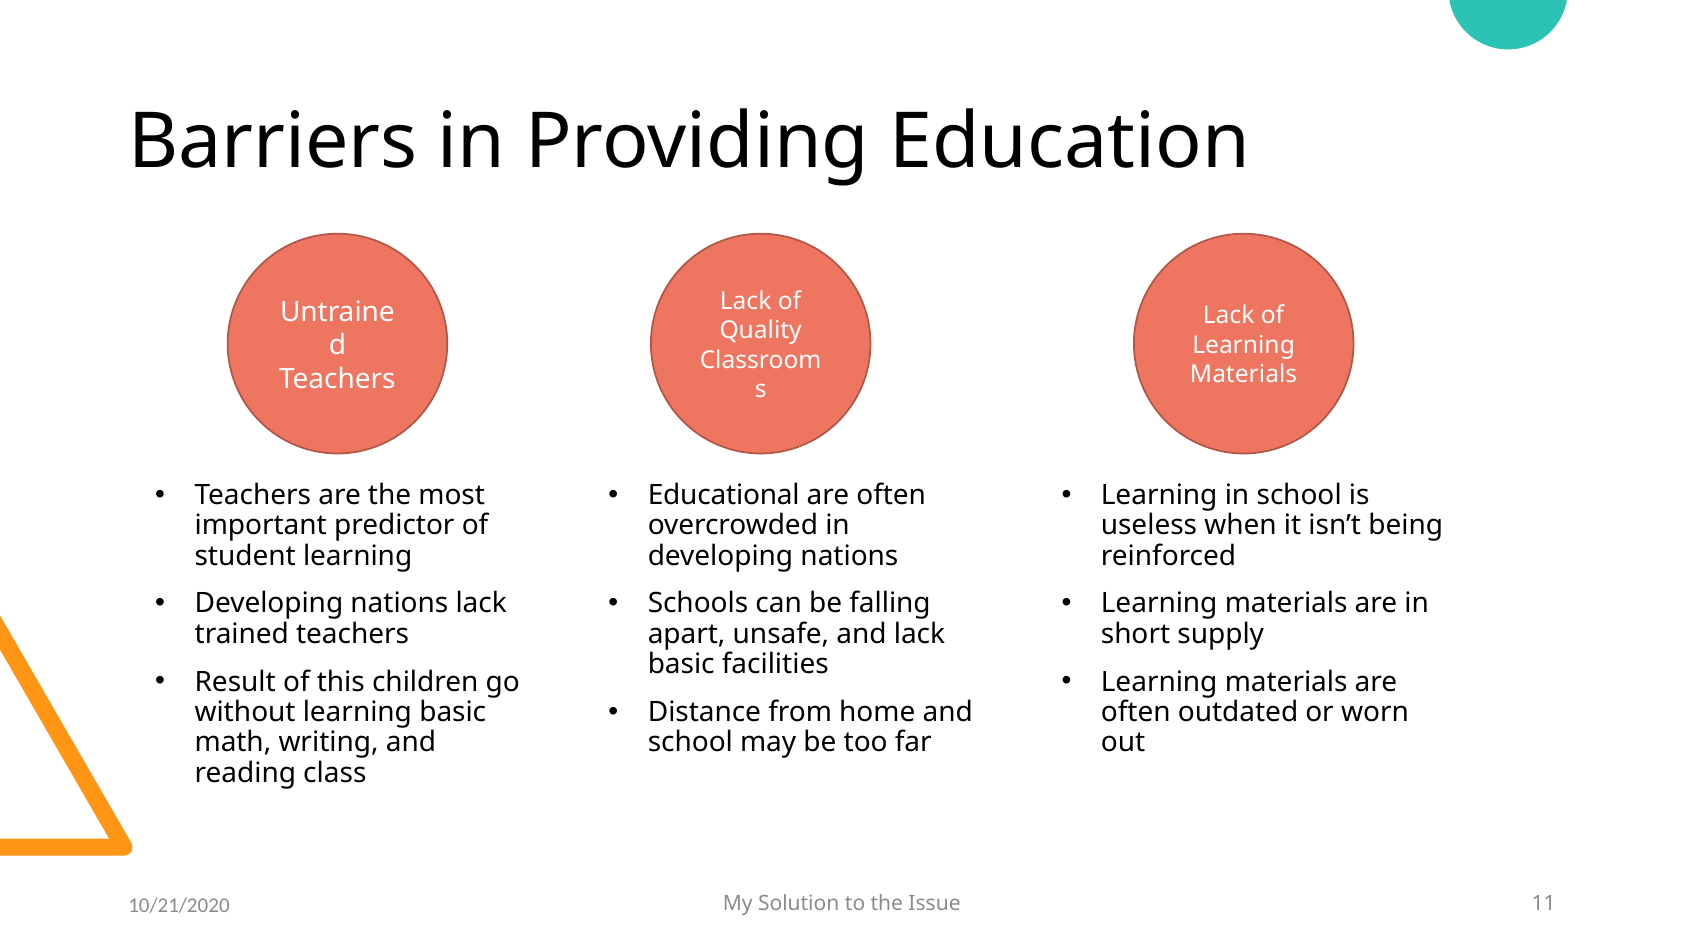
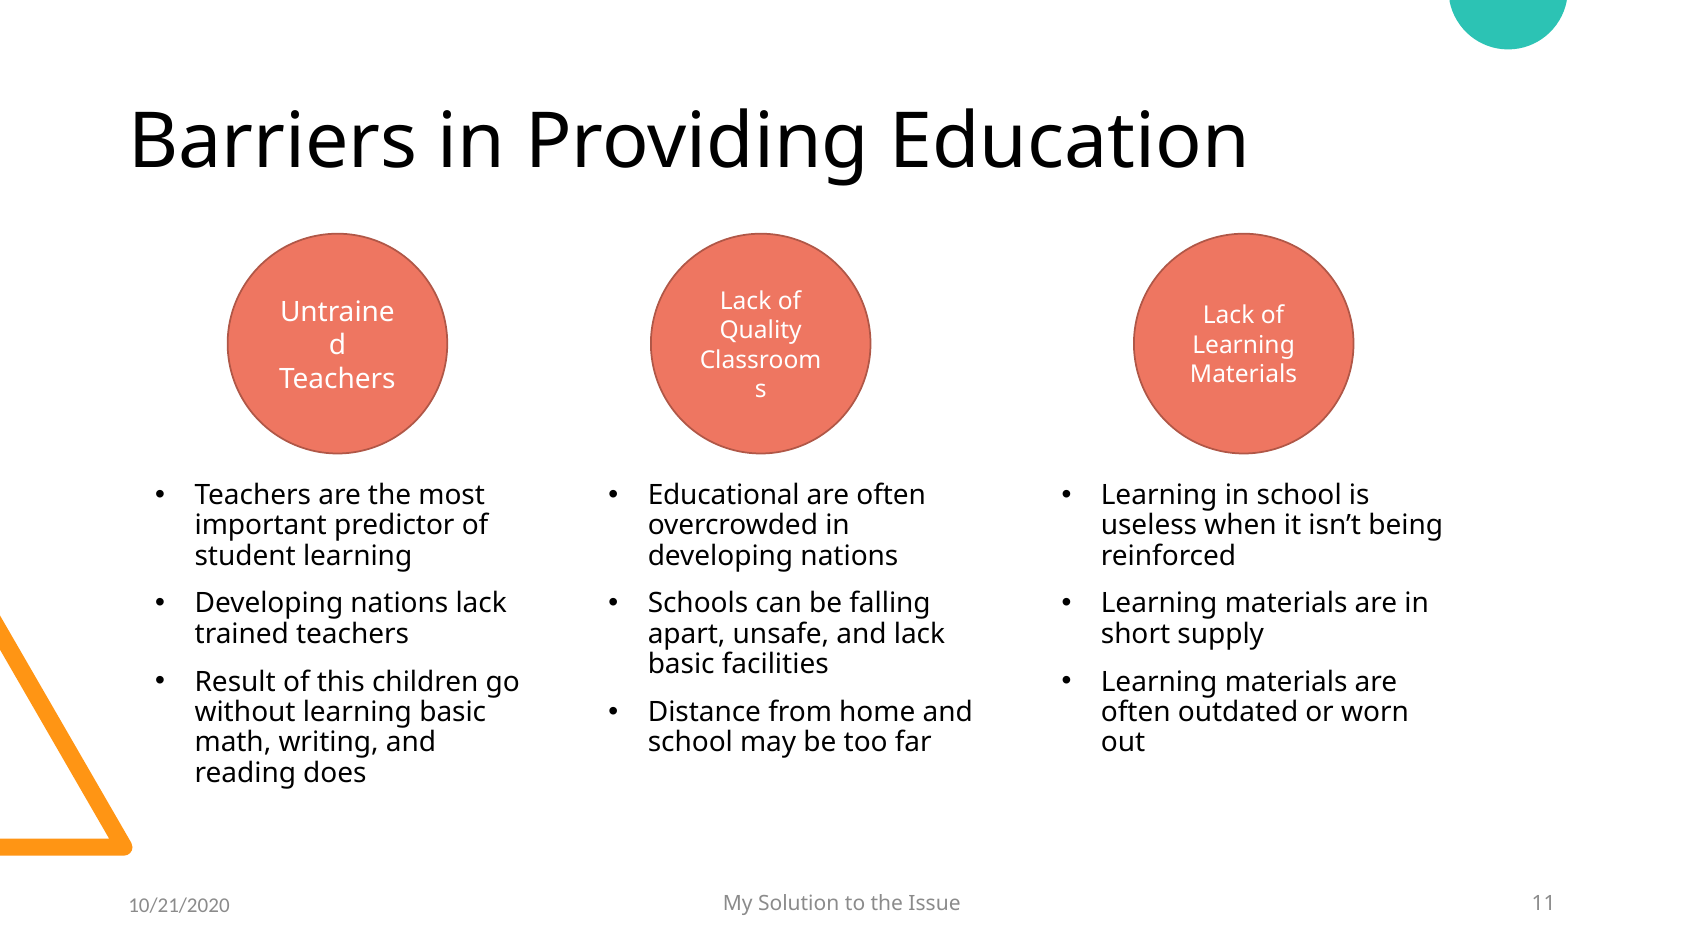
class: class -> does (335, 772)
